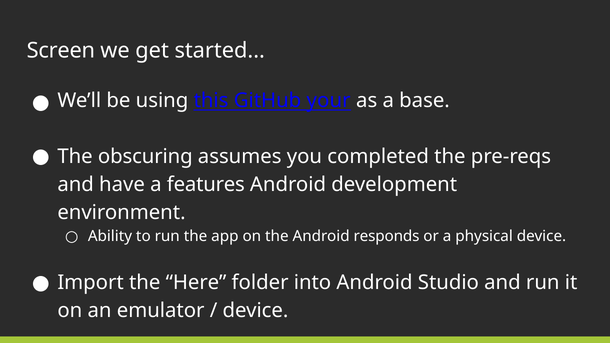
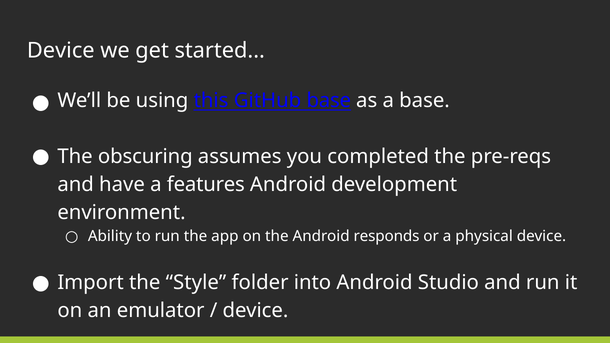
Screen: Screen -> Device (61, 50)
GitHub your: your -> base (329, 101)
Here: Here -> Style (196, 283)
